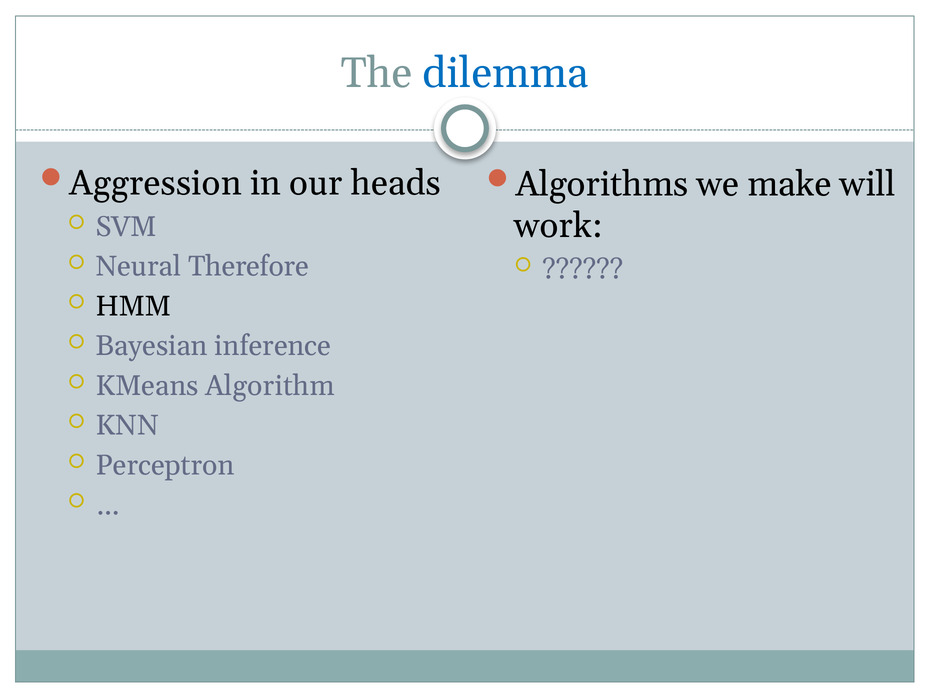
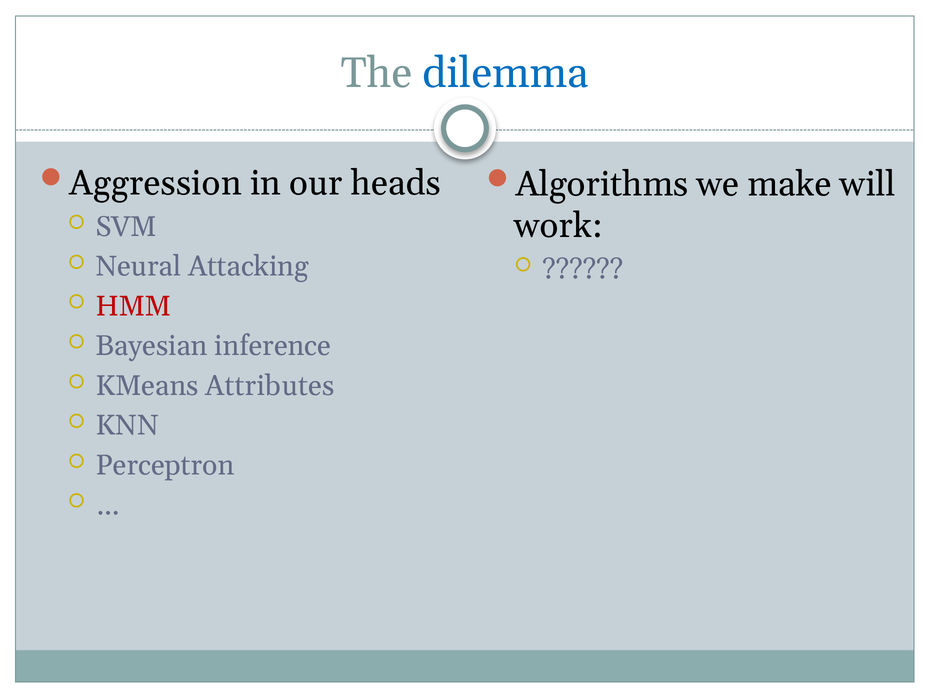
Therefore: Therefore -> Attacking (248, 266)
HMM colour: black -> red (133, 306)
Algorithm: Algorithm -> Attributes (270, 386)
